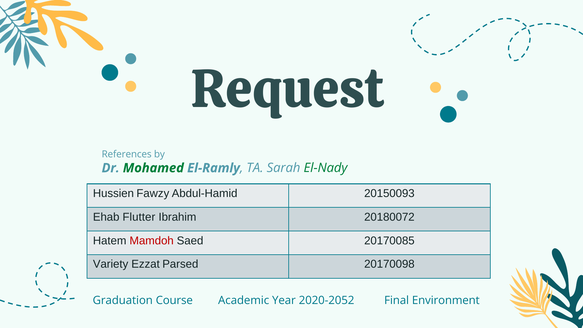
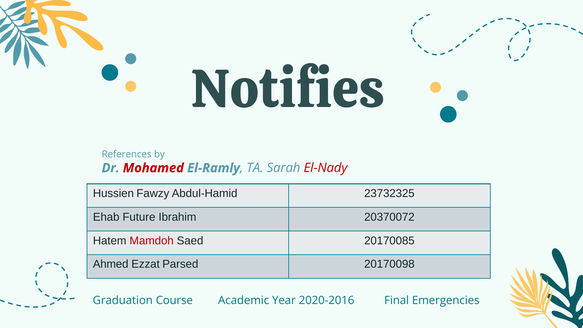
Request: Request -> Notifies (288, 90)
Mohamed colour: green -> red (153, 168)
El-Nady colour: green -> red (326, 168)
20150093: 20150093 -> 23732325 (389, 193)
Flutter: Flutter -> Future (139, 217)
20180072: 20180072 -> 20370072 (389, 217)
Variety: Variety -> Ahmed (111, 264)
2020-2052: 2020-2052 -> 2020-2016 (327, 300)
Environment: Environment -> Emergencies (446, 300)
